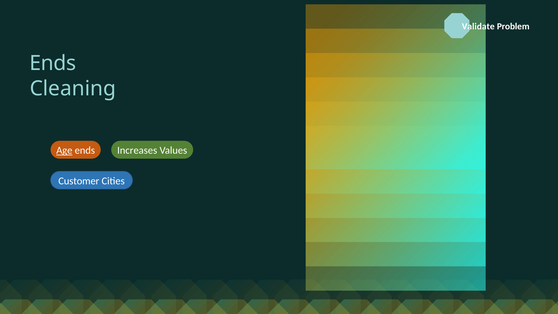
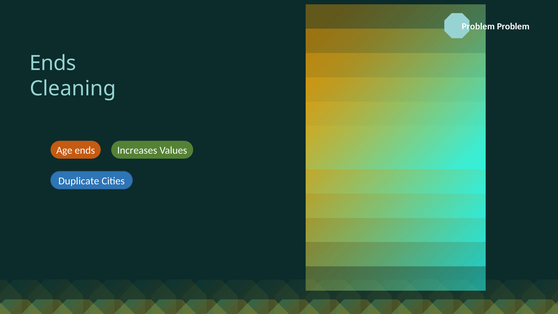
Validate: Validate -> Problem (478, 26)
Age underline: present -> none (64, 150)
Customer: Customer -> Duplicate (79, 181)
